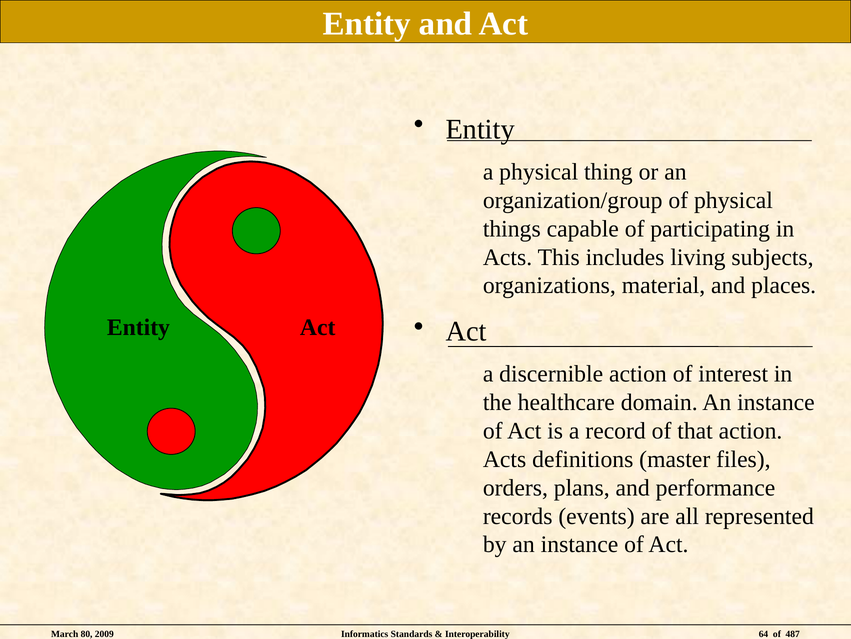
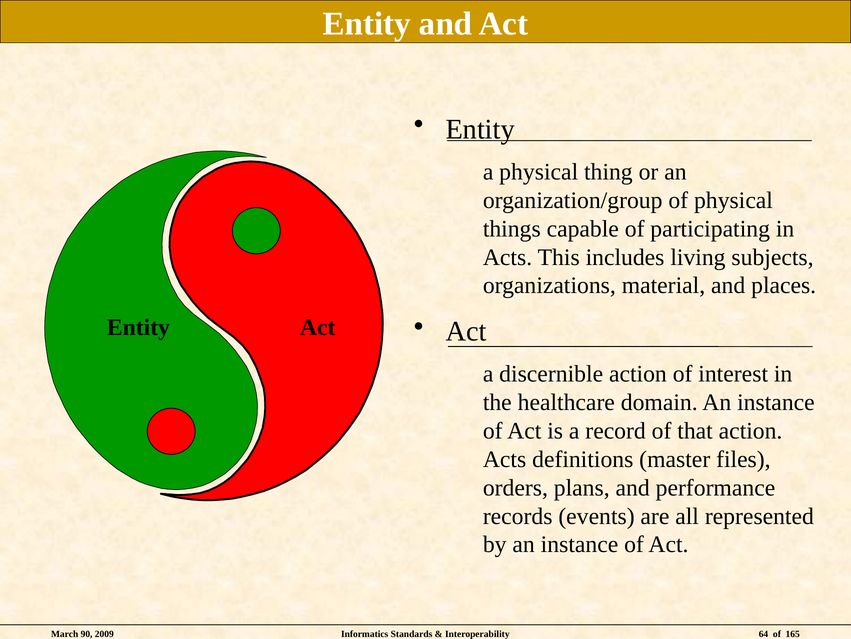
80: 80 -> 90 (87, 633)
487: 487 -> 165 (793, 633)
